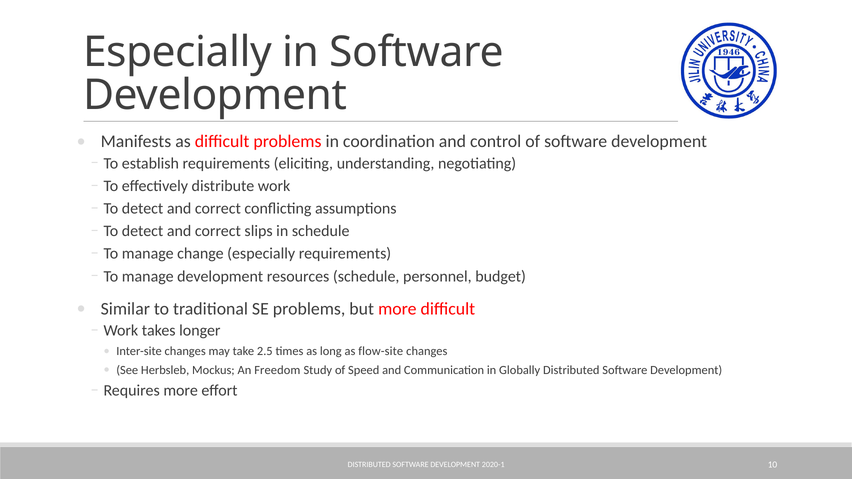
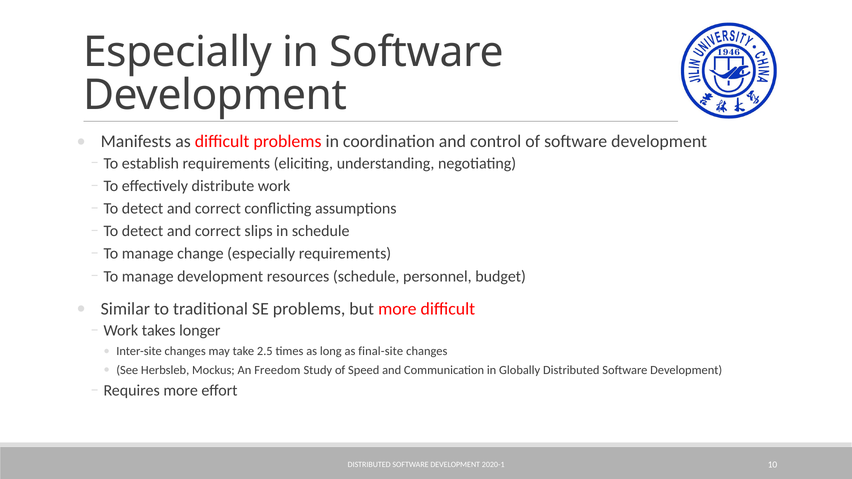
flow-site: flow-site -> final-site (381, 351)
